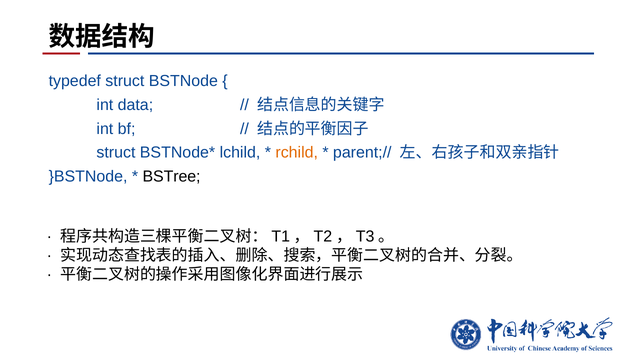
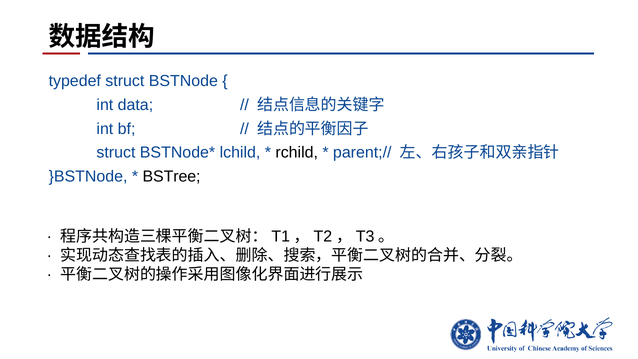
rchild colour: orange -> black (297, 153)
